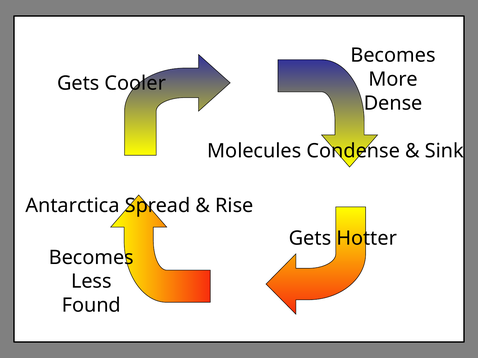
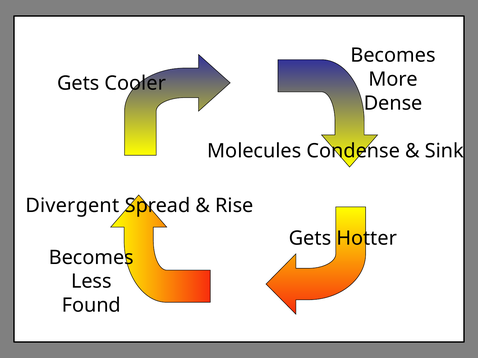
Antarctica: Antarctica -> Divergent (72, 206)
